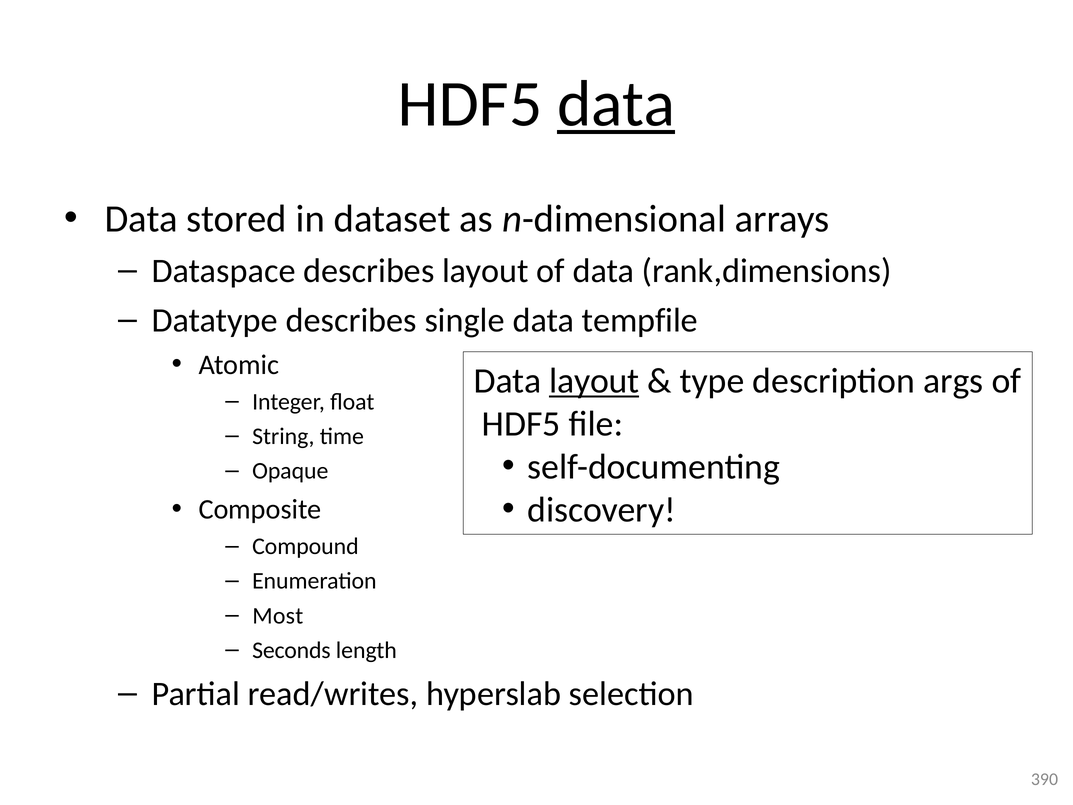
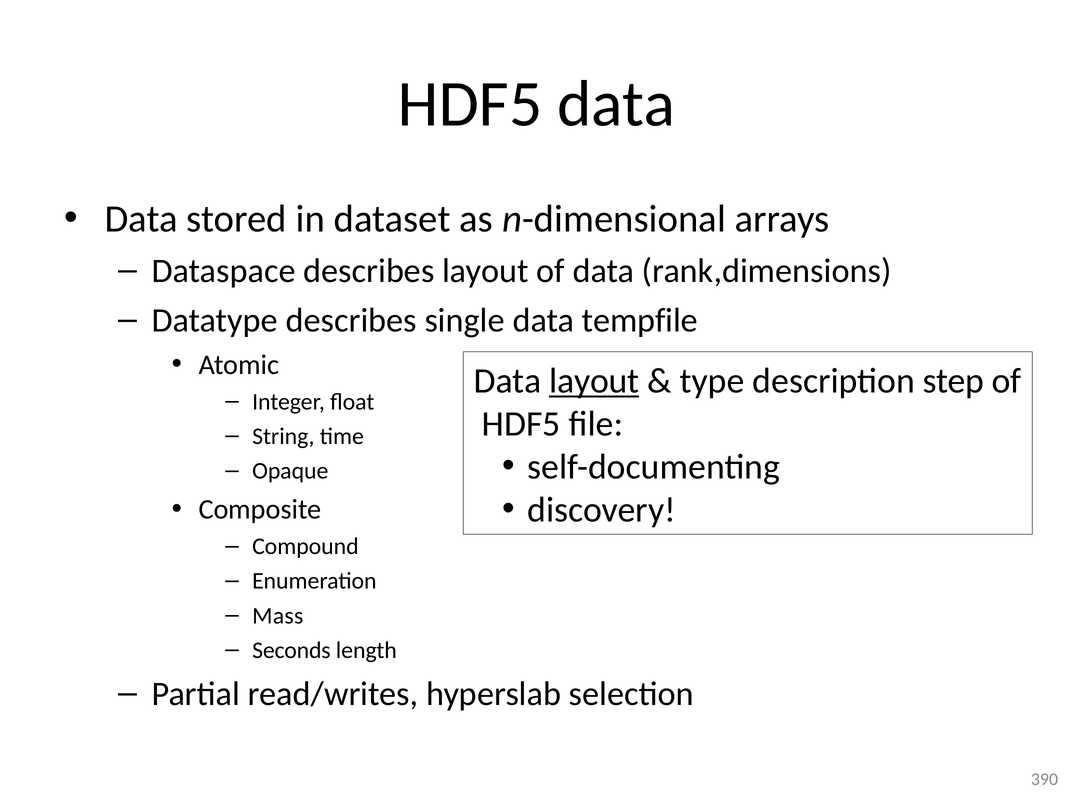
data underline: present -> none (616, 104)
args: args -> step (953, 381)
Most: Most -> Mass (278, 615)
